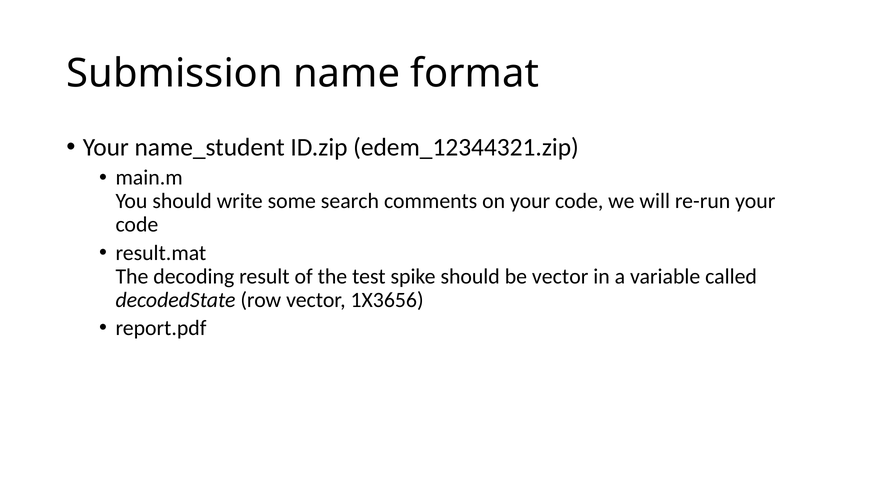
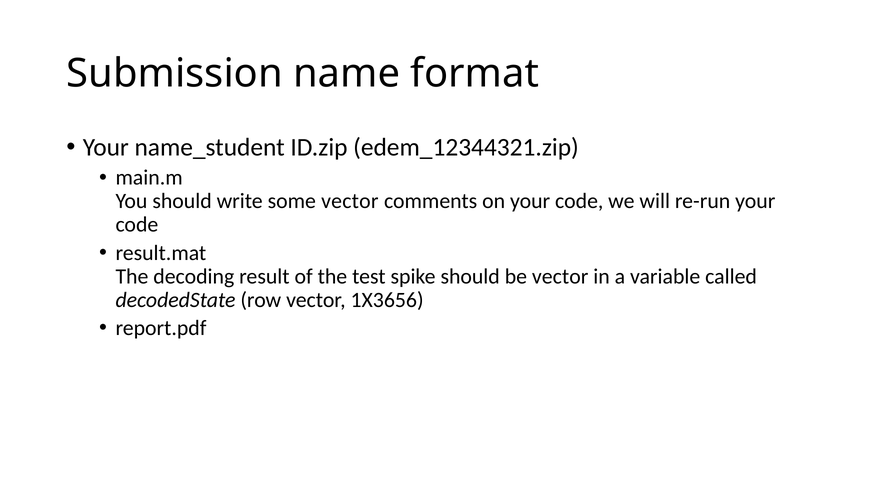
some search: search -> vector (350, 201)
